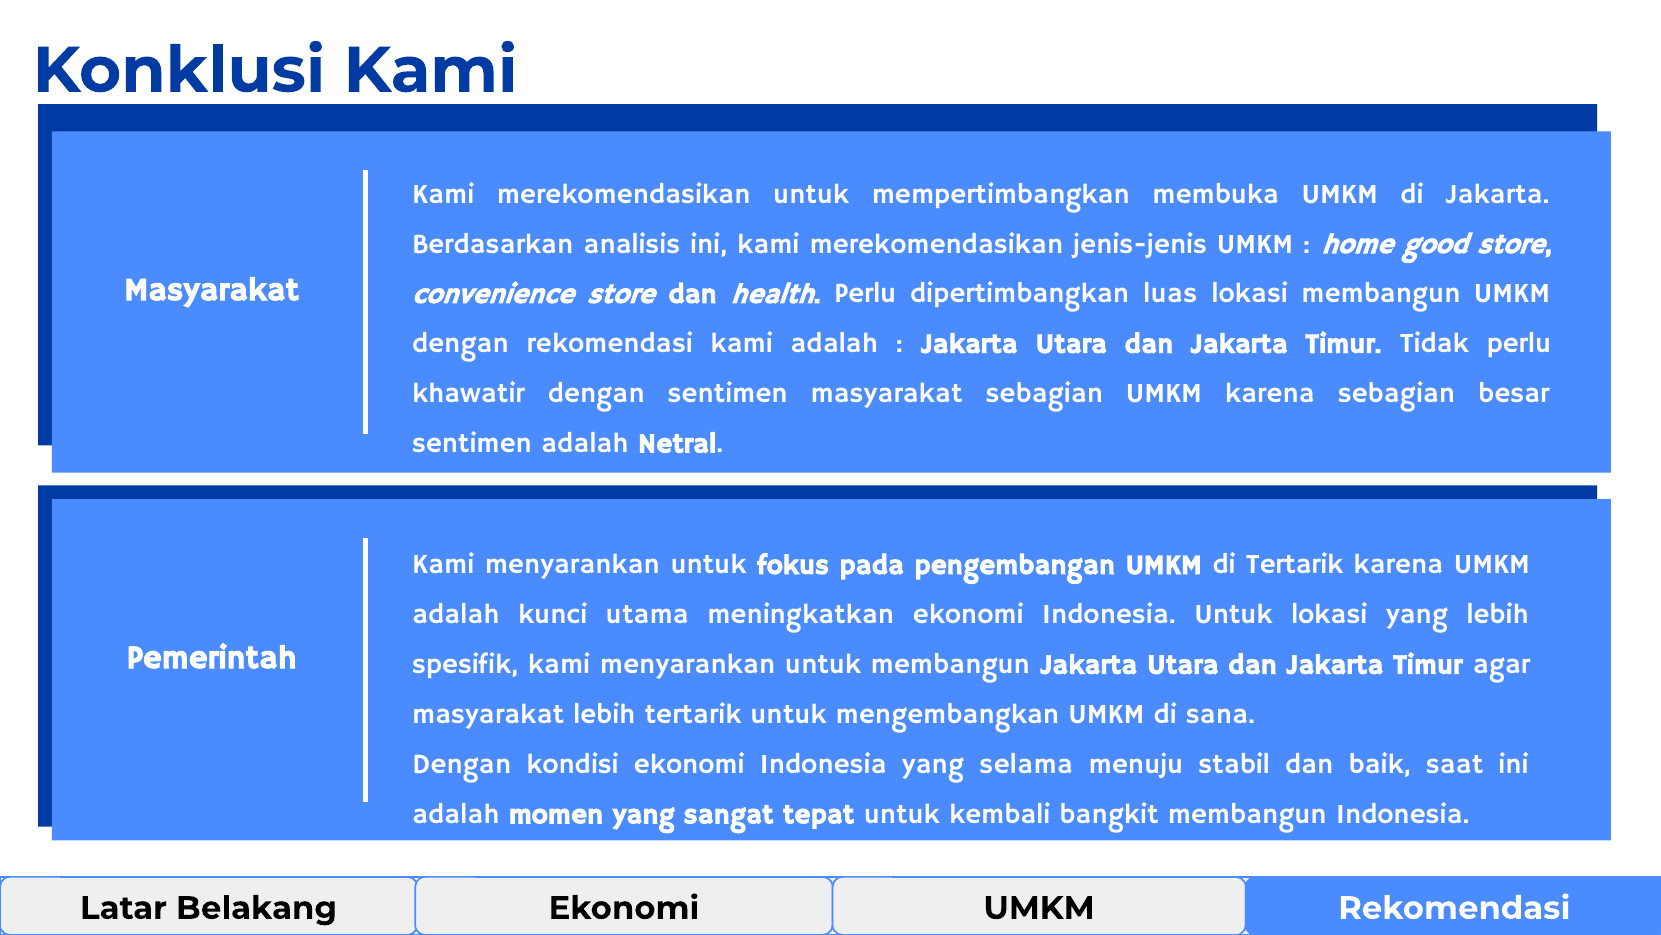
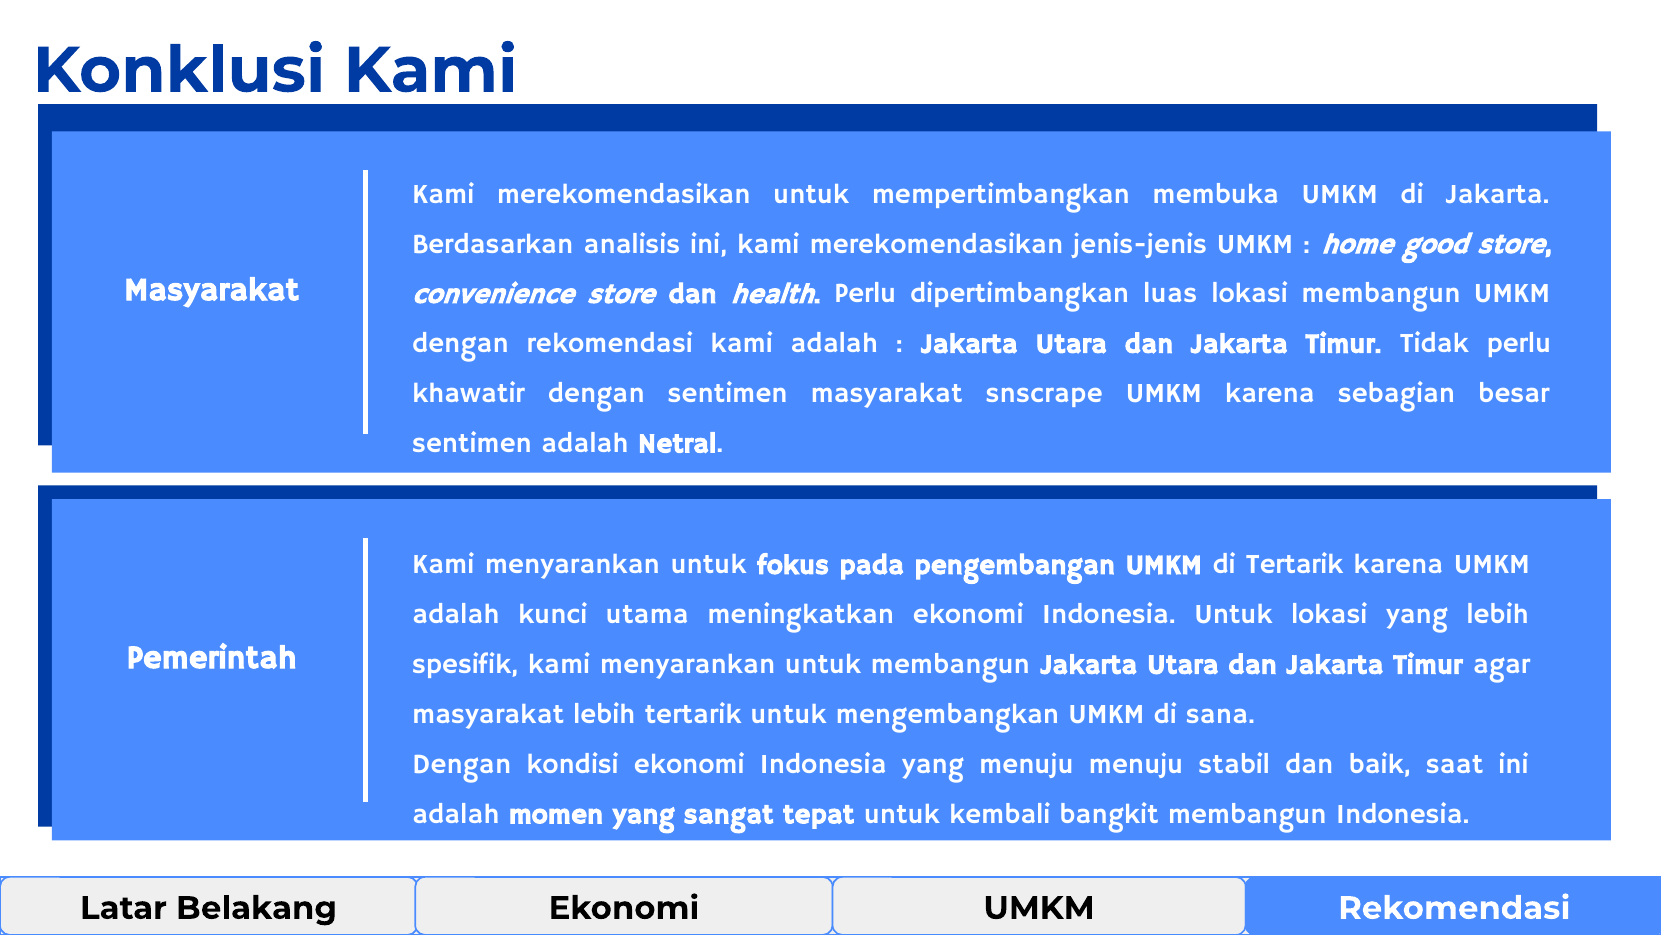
masyarakat sebagian: sebagian -> snscrape (1044, 393)
yang selama: selama -> menuju (1026, 764)
